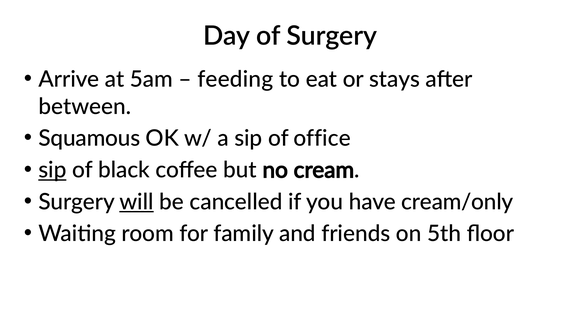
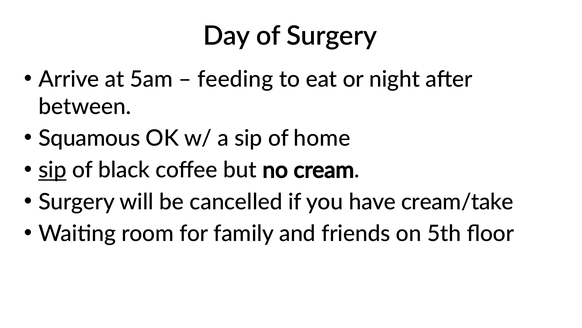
stays: stays -> night (395, 79)
office: office -> home (322, 138)
will underline: present -> none (137, 202)
cream/only: cream/only -> cream/take (457, 202)
